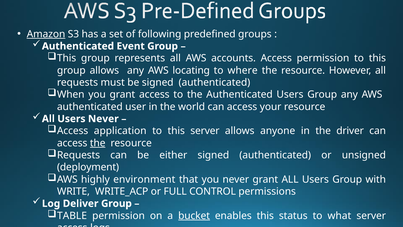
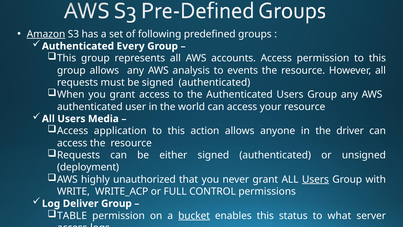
Event: Event -> Every (131, 46)
locating: locating -> analysis (191, 70)
where: where -> events (243, 70)
Users Never: Never -> Media (103, 119)
this server: server -> action (205, 131)
the underline: present -> none (98, 143)
environment: environment -> unauthorized (144, 179)
Users underline: none -> present (315, 179)
